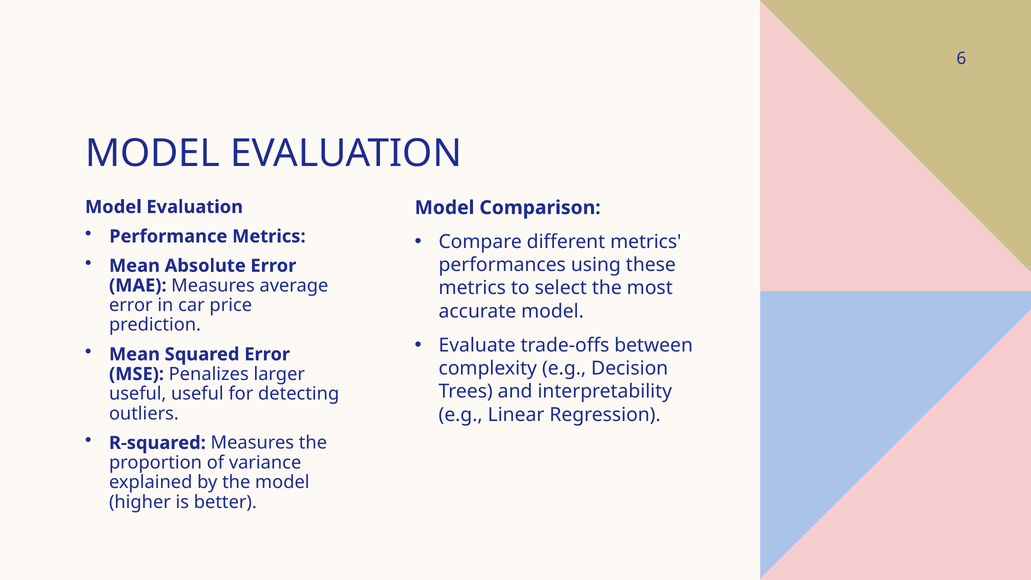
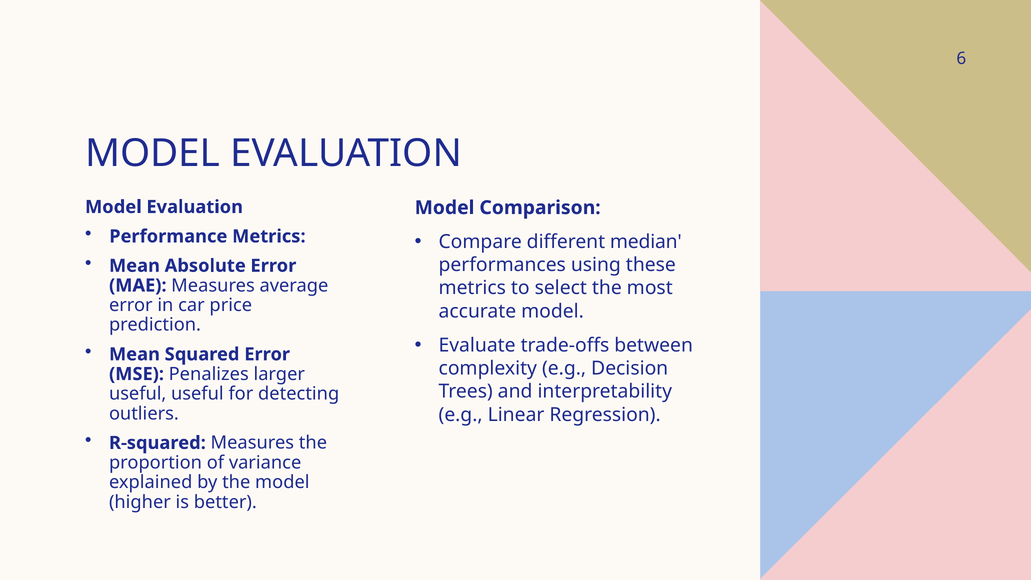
different metrics: metrics -> median (646, 242)
